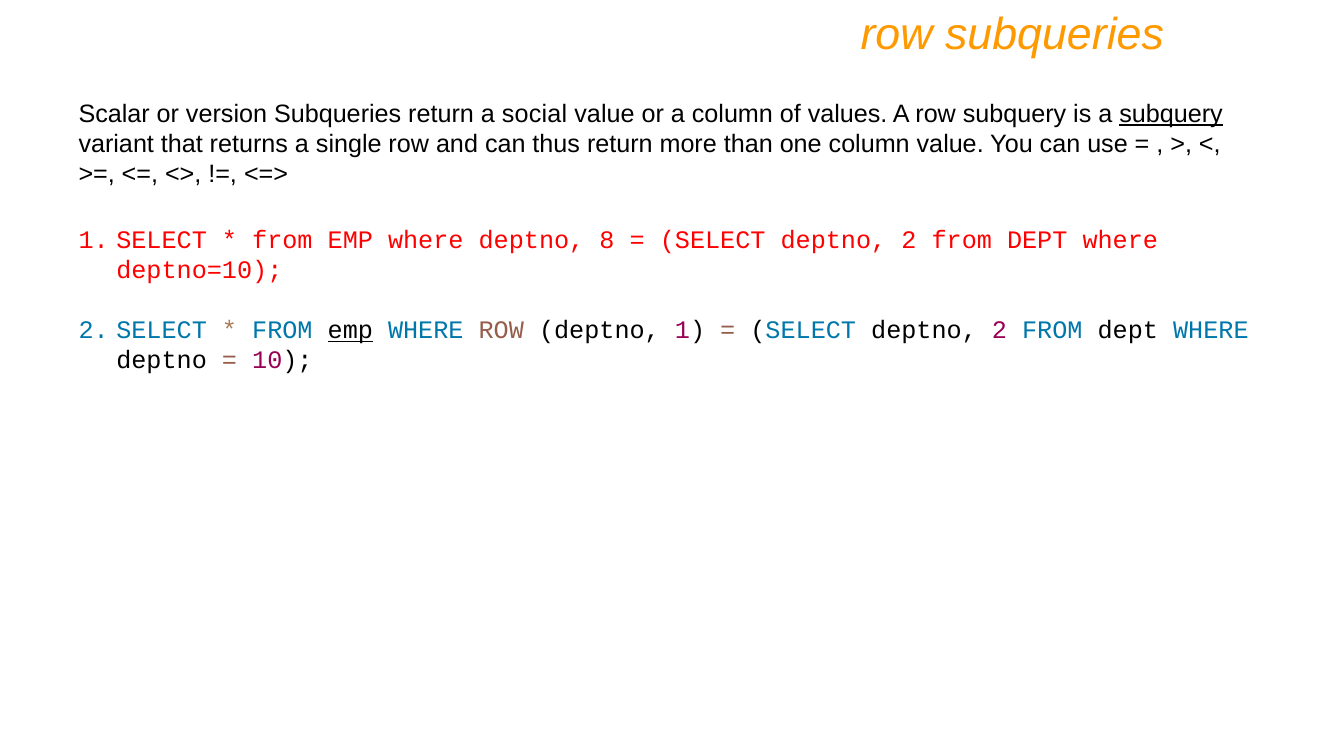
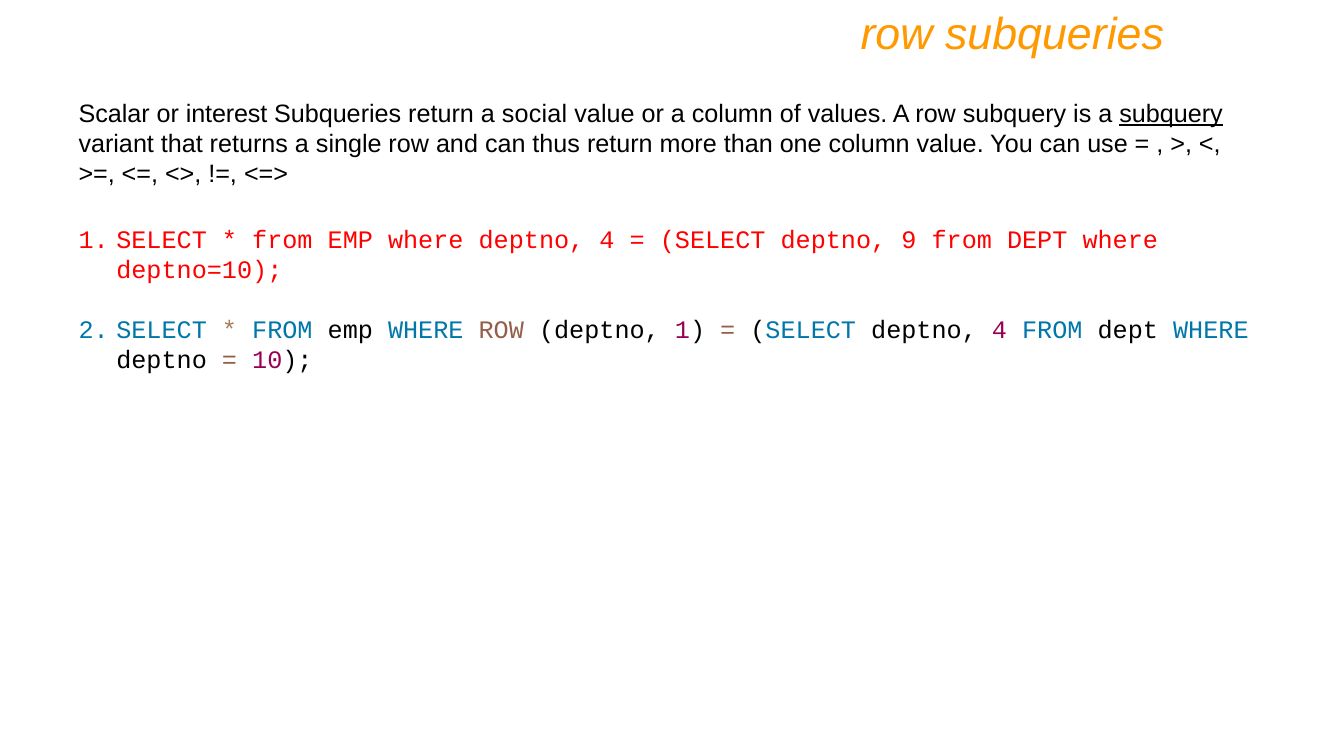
version: version -> interest (227, 114)
where deptno 8: 8 -> 4 (607, 240)
2: 2 -> 9 (909, 240)
emp underline: present -> none (350, 330)
2: 2 -> 4 (999, 330)
